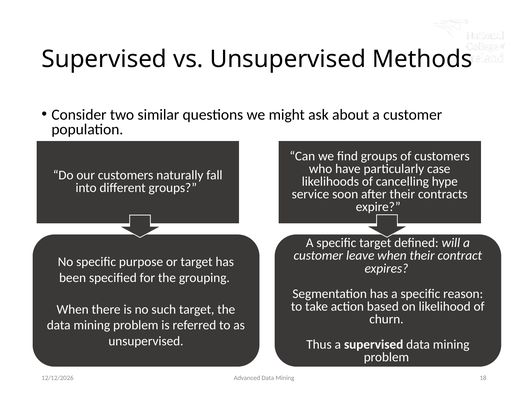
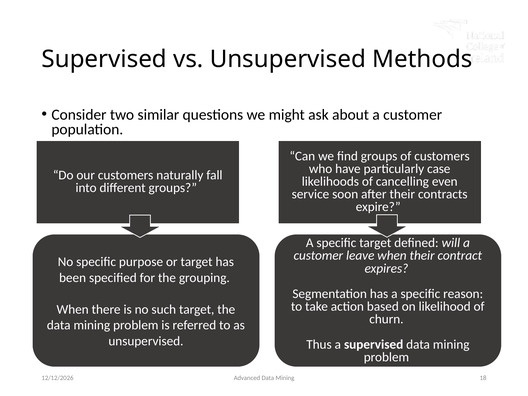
hype: hype -> even (445, 182)
